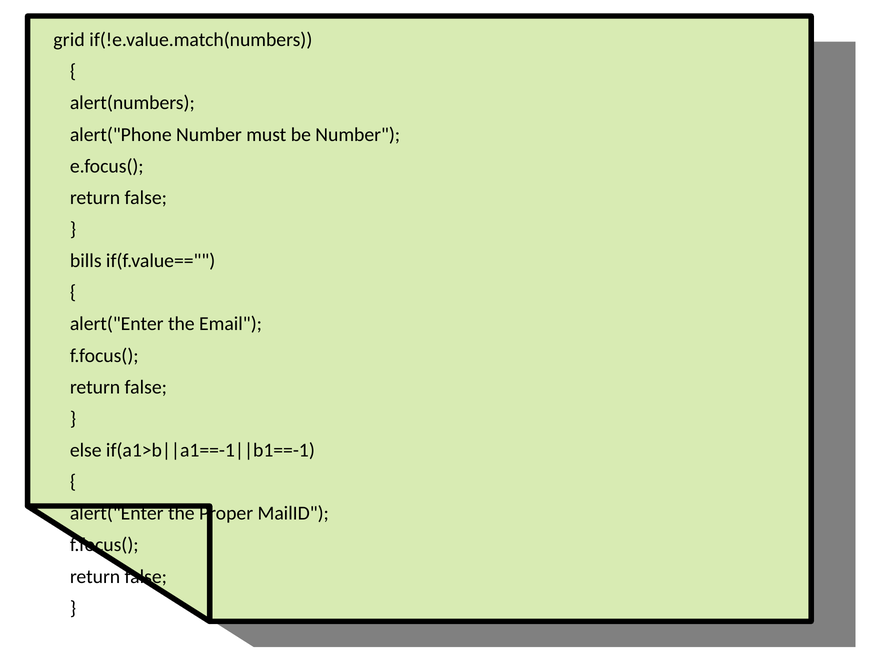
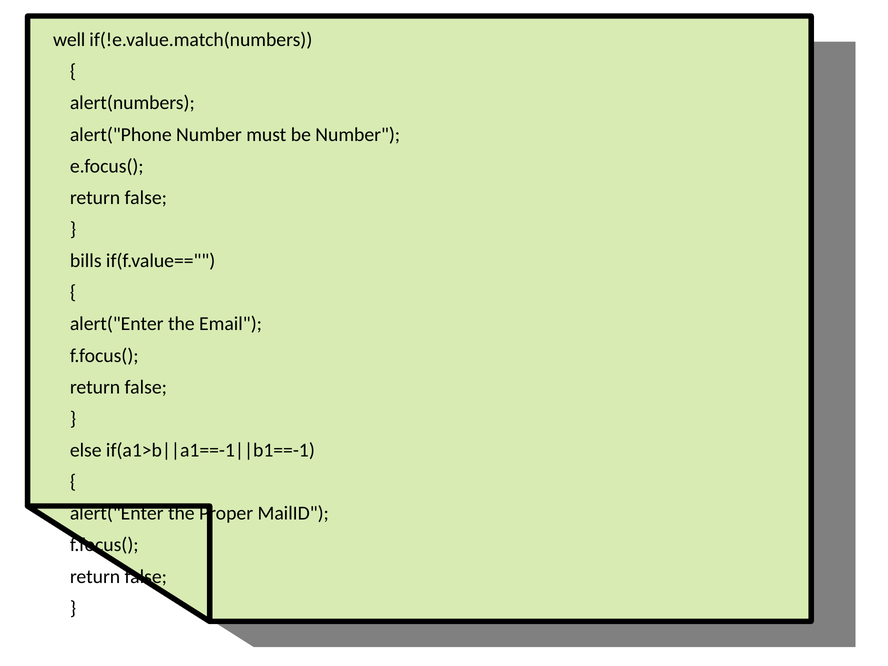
grid: grid -> well (69, 40)
